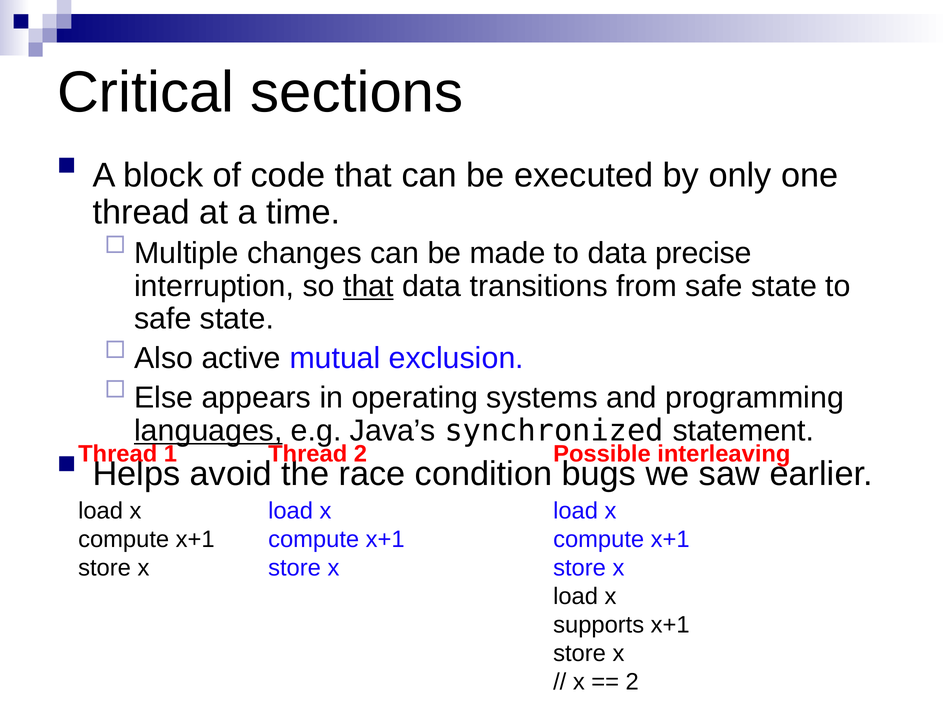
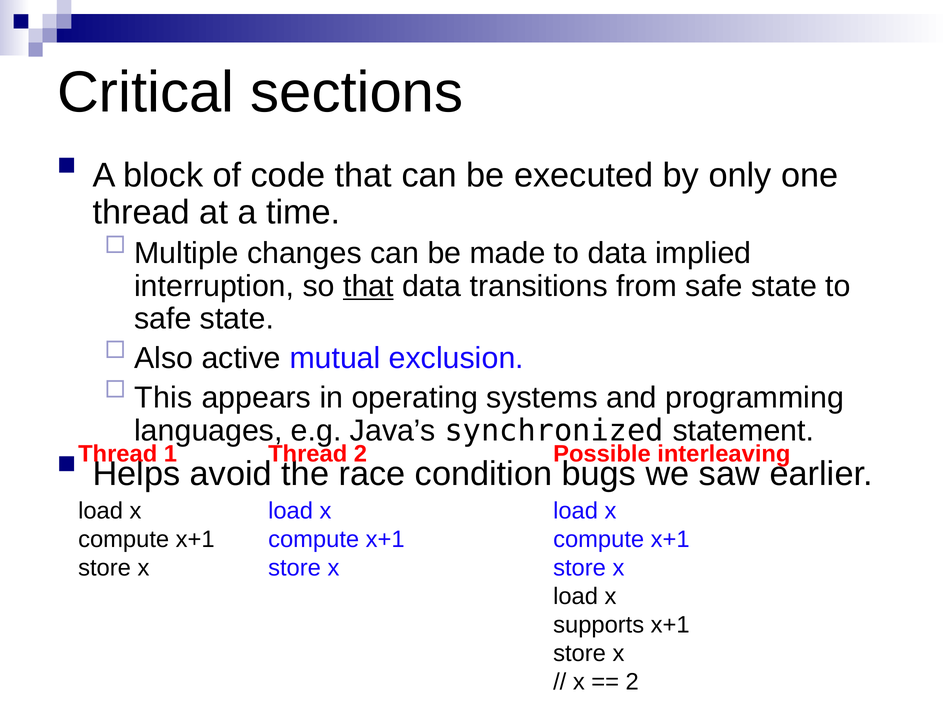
precise: precise -> implied (703, 253)
Else: Else -> This (163, 398)
languages underline: present -> none (208, 430)
